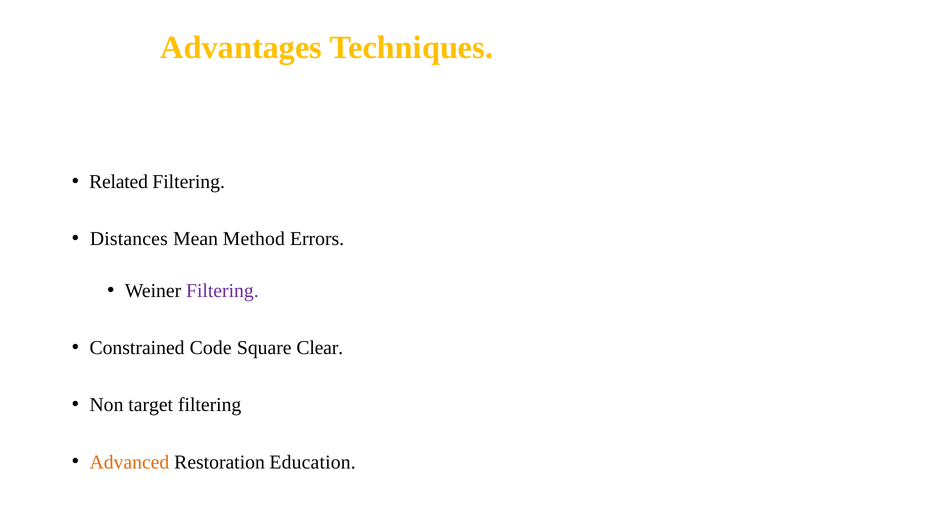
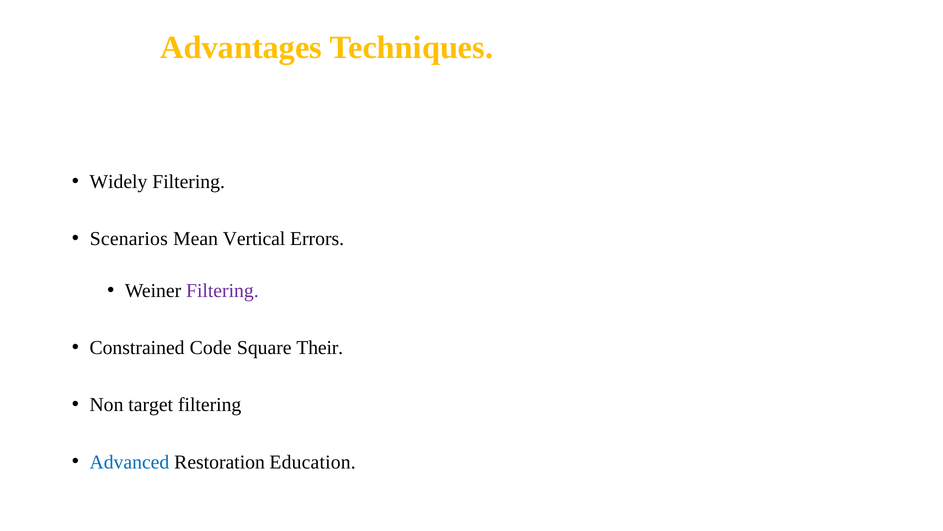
Related: Related -> Widely (118, 181)
Distances: Distances -> Scenarios (129, 238)
Method: Method -> Vertical (254, 238)
Clear: Clear -> Their (320, 348)
Advanced colour: orange -> blue (129, 462)
